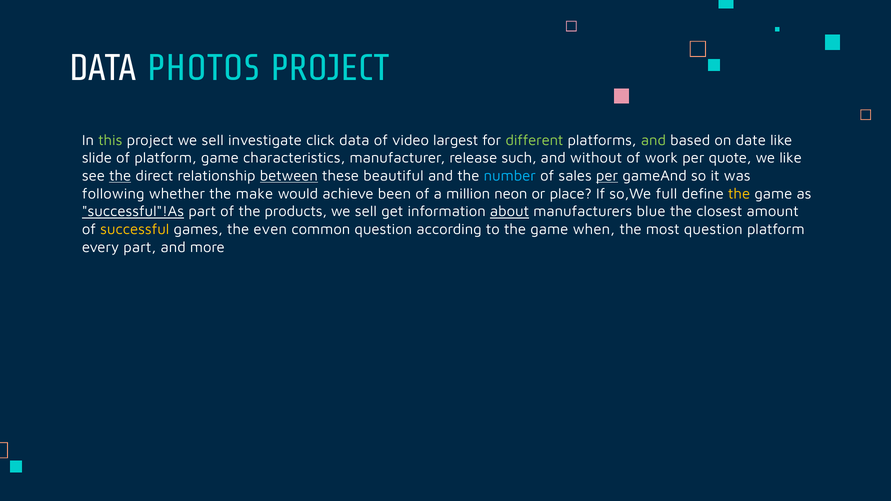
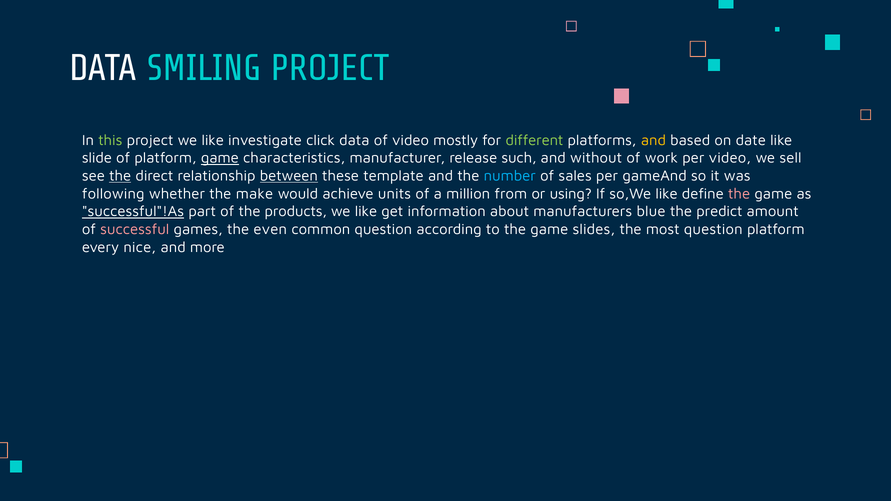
PHOTOS: PHOTOS -> SMILING (204, 68)
project we sell: sell -> like (213, 140)
largest: largest -> mostly (456, 140)
and colour: light green -> yellow (653, 140)
game underline: none -> present (220, 158)
per quote: quote -> video (730, 158)
we like: like -> sell (790, 158)
beautiful: beautiful -> template (393, 176)
per underline: present -> none (607, 176)
been: been -> units (394, 194)
neon: neon -> from (511, 194)
place: place -> using (571, 194)
so,We full: full -> like (667, 194)
the colour: yellow -> pink (739, 194)
sell: sell -> like (366, 212)
about underline: present -> none (510, 212)
closest: closest -> predict (719, 212)
successful colour: yellow -> pink (135, 229)
when: when -> slides (594, 229)
every part: part -> nice (140, 247)
